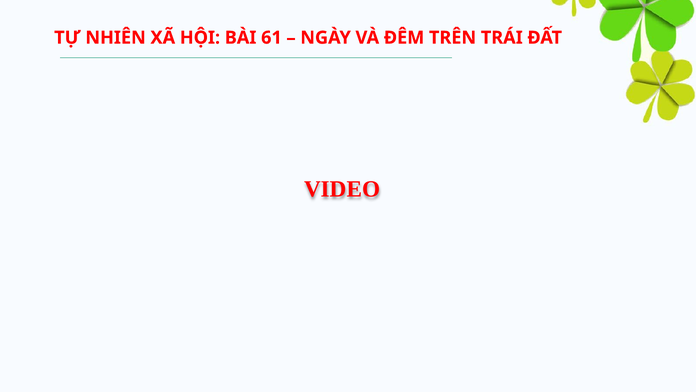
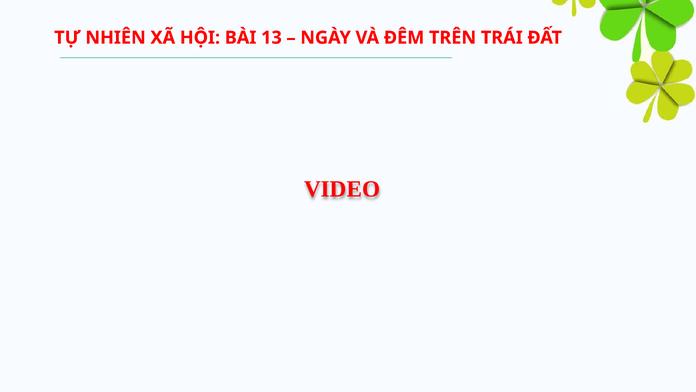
61: 61 -> 13 (271, 38)
